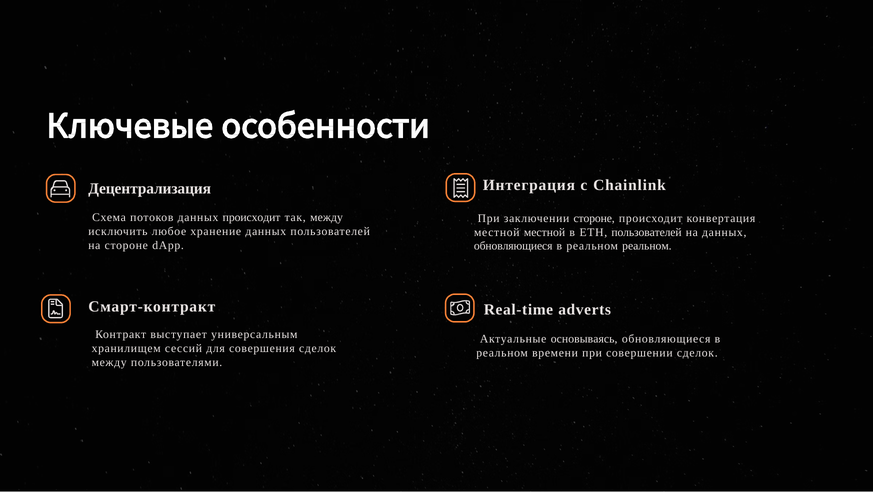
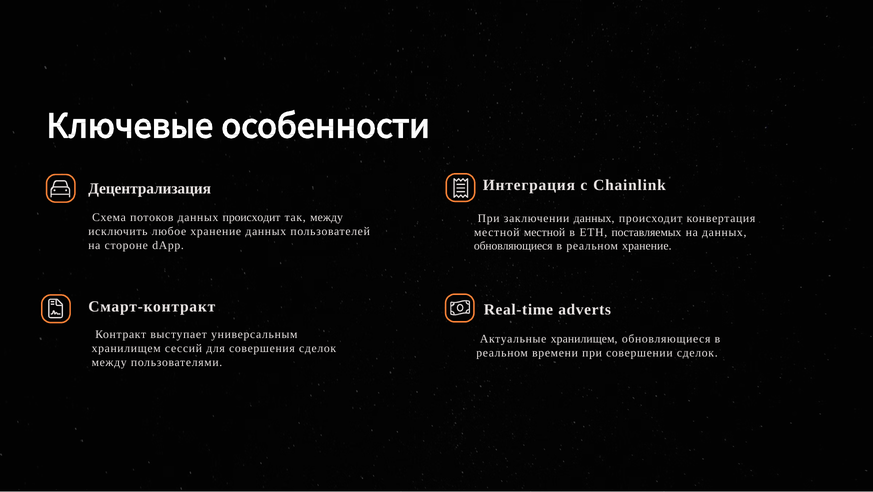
заключении стороне: стороне -> данных (594, 218)
ETH пользователей: пользователей -> поставляемых (646, 232)
реальном реальном: реальном -> хранение (647, 246)
Актуальные основываясь: основываясь -> хранилищем (584, 339)
